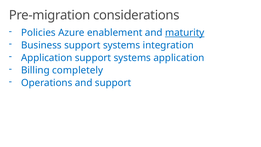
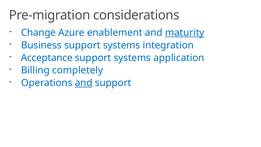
Policies: Policies -> Change (38, 33)
Application: Application -> Acceptance (47, 58)
and underline: none -> present (84, 83)
